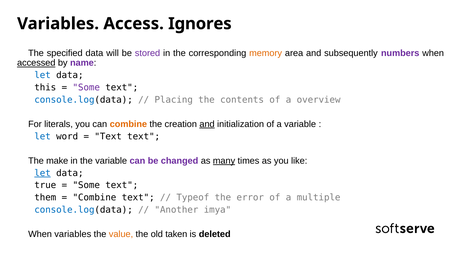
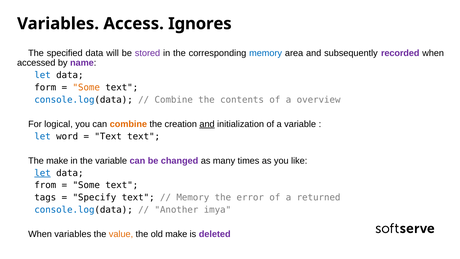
memory colour: orange -> blue (266, 53)
numbers: numbers -> recorded (400, 53)
accessed underline: present -> none (36, 63)
this: this -> form (45, 87)
Some colour: purple -> orange (86, 87)
Placing: Placing -> Combine (174, 100)
literals: literals -> logical (59, 124)
many underline: present -> none (224, 161)
true: true -> from (45, 185)
them: them -> tags (45, 197)
Combine: Combine -> Specify (94, 197)
Typeof: Typeof -> Memory (193, 197)
multiple: multiple -> returned (319, 197)
old taken: taken -> make (176, 234)
deleted colour: black -> purple (215, 234)
